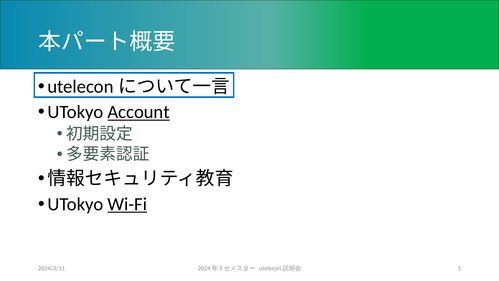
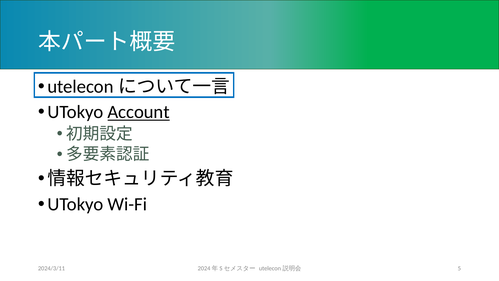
Wi-Fi underline: present -> none (127, 204)
